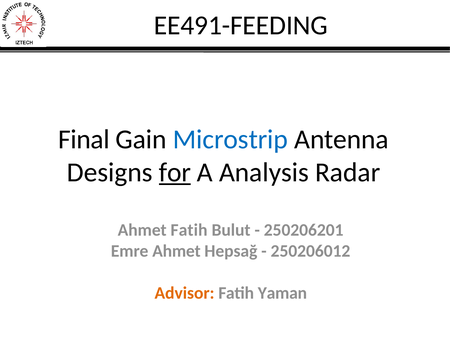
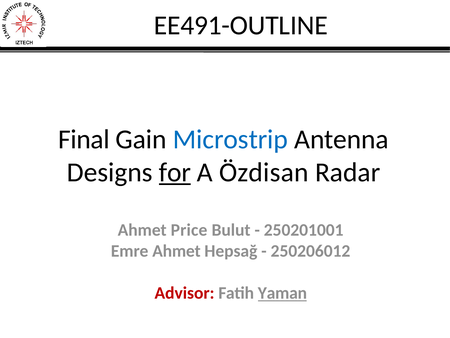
EE491-FEEDING: EE491-FEEDING -> EE491-OUTLINE (241, 25)
Analysis: Analysis -> Özdisan (264, 172)
Ahmet Fatih: Fatih -> Price (189, 230)
250206201: 250206201 -> 250201001 (304, 230)
Advisor colour: orange -> red (185, 293)
Yaman underline: none -> present (282, 293)
